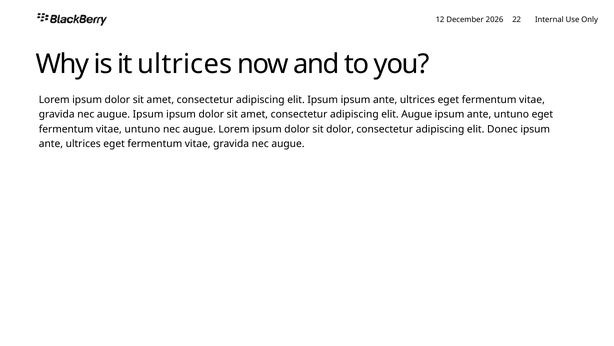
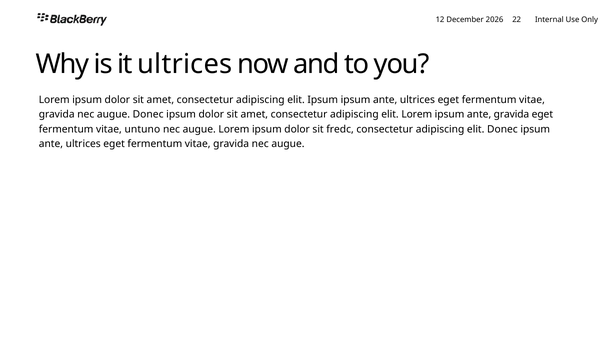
Ipsum: Ipsum -> Donec (148, 114)
elit Augue: Augue -> Lorem (417, 114)
ante untuno: untuno -> gravida (511, 114)
sit dolor: dolor -> fredc (340, 129)
